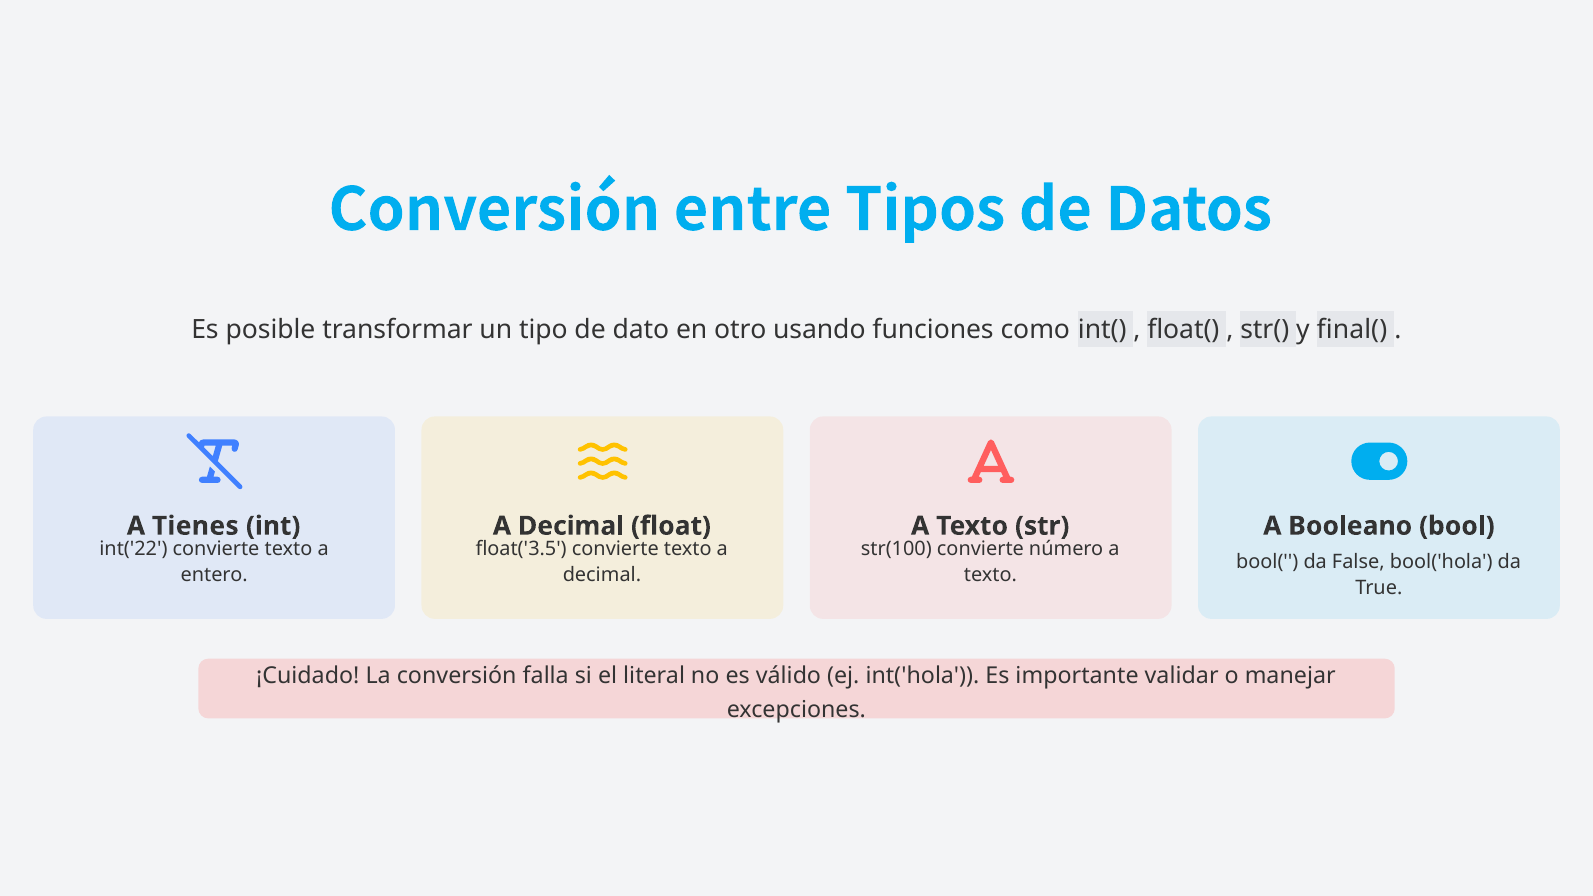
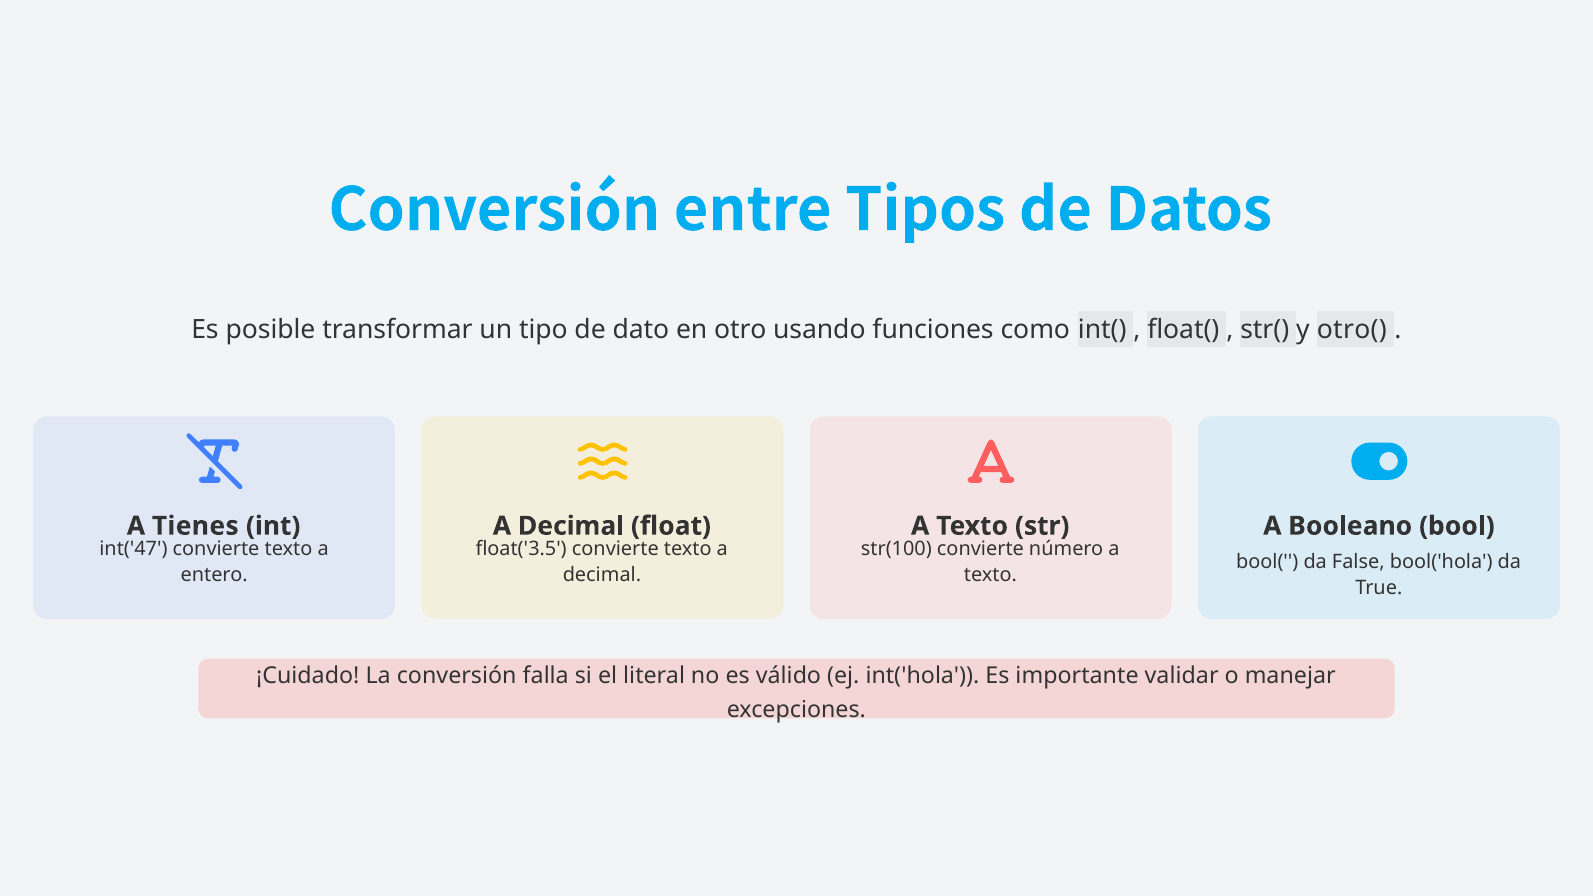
final(: final( -> otro( (1352, 330)
int('22: int('22 -> int('47 (133, 549)
